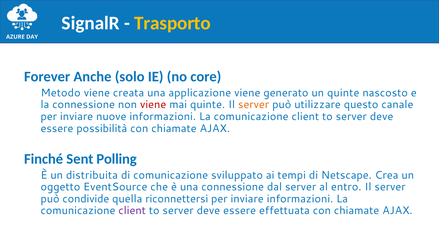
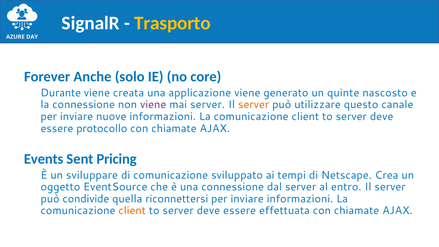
Metodo: Metodo -> Durante (61, 93)
viene colour: red -> purple (153, 105)
mai quinte: quinte -> server (208, 105)
possibilità: possibilità -> protocollo (102, 128)
Finché: Finché -> Events (44, 159)
Polling: Polling -> Pricing (117, 159)
distribuita: distribuita -> sviluppare (92, 175)
client colour: purple -> orange (132, 211)
